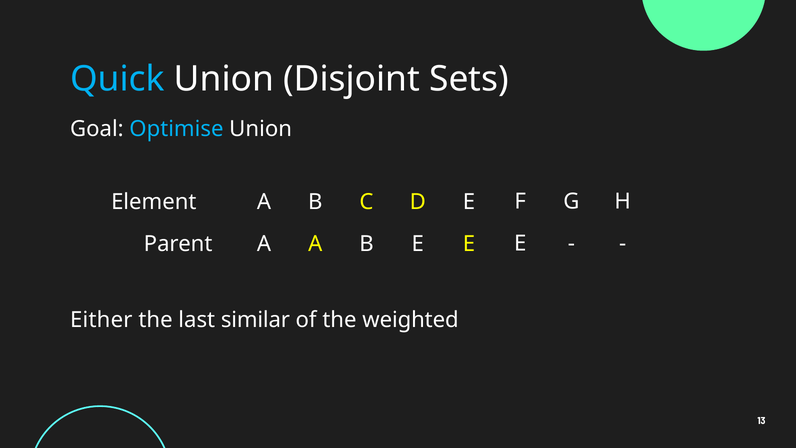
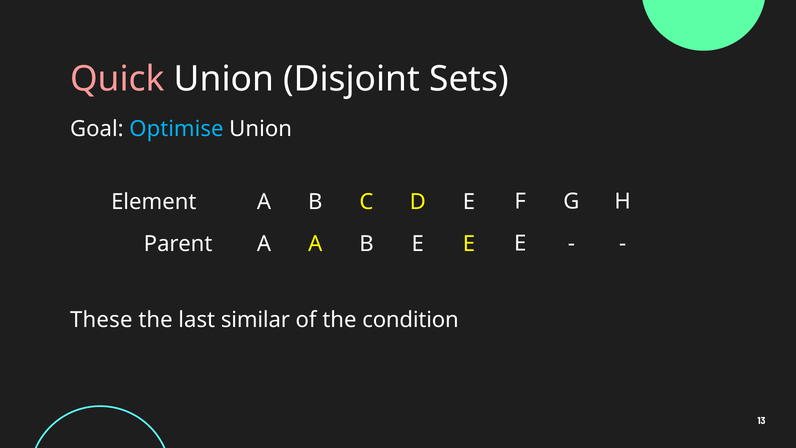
Quick colour: light blue -> pink (117, 79)
Either: Either -> These (101, 320)
weighted: weighted -> condition (411, 320)
